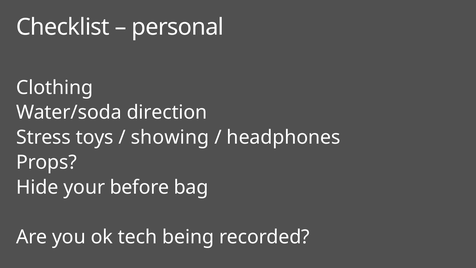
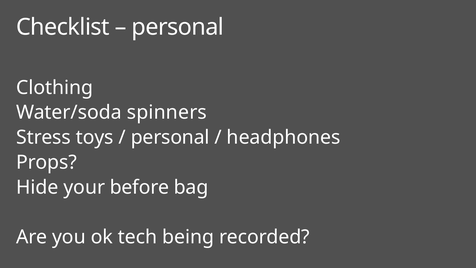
direction: direction -> spinners (167, 112)
showing: showing -> personal (170, 137)
